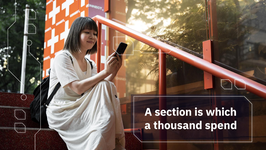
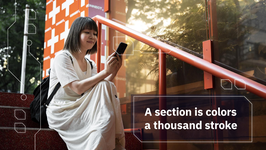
which: which -> colors (221, 112)
spend: spend -> stroke (221, 125)
